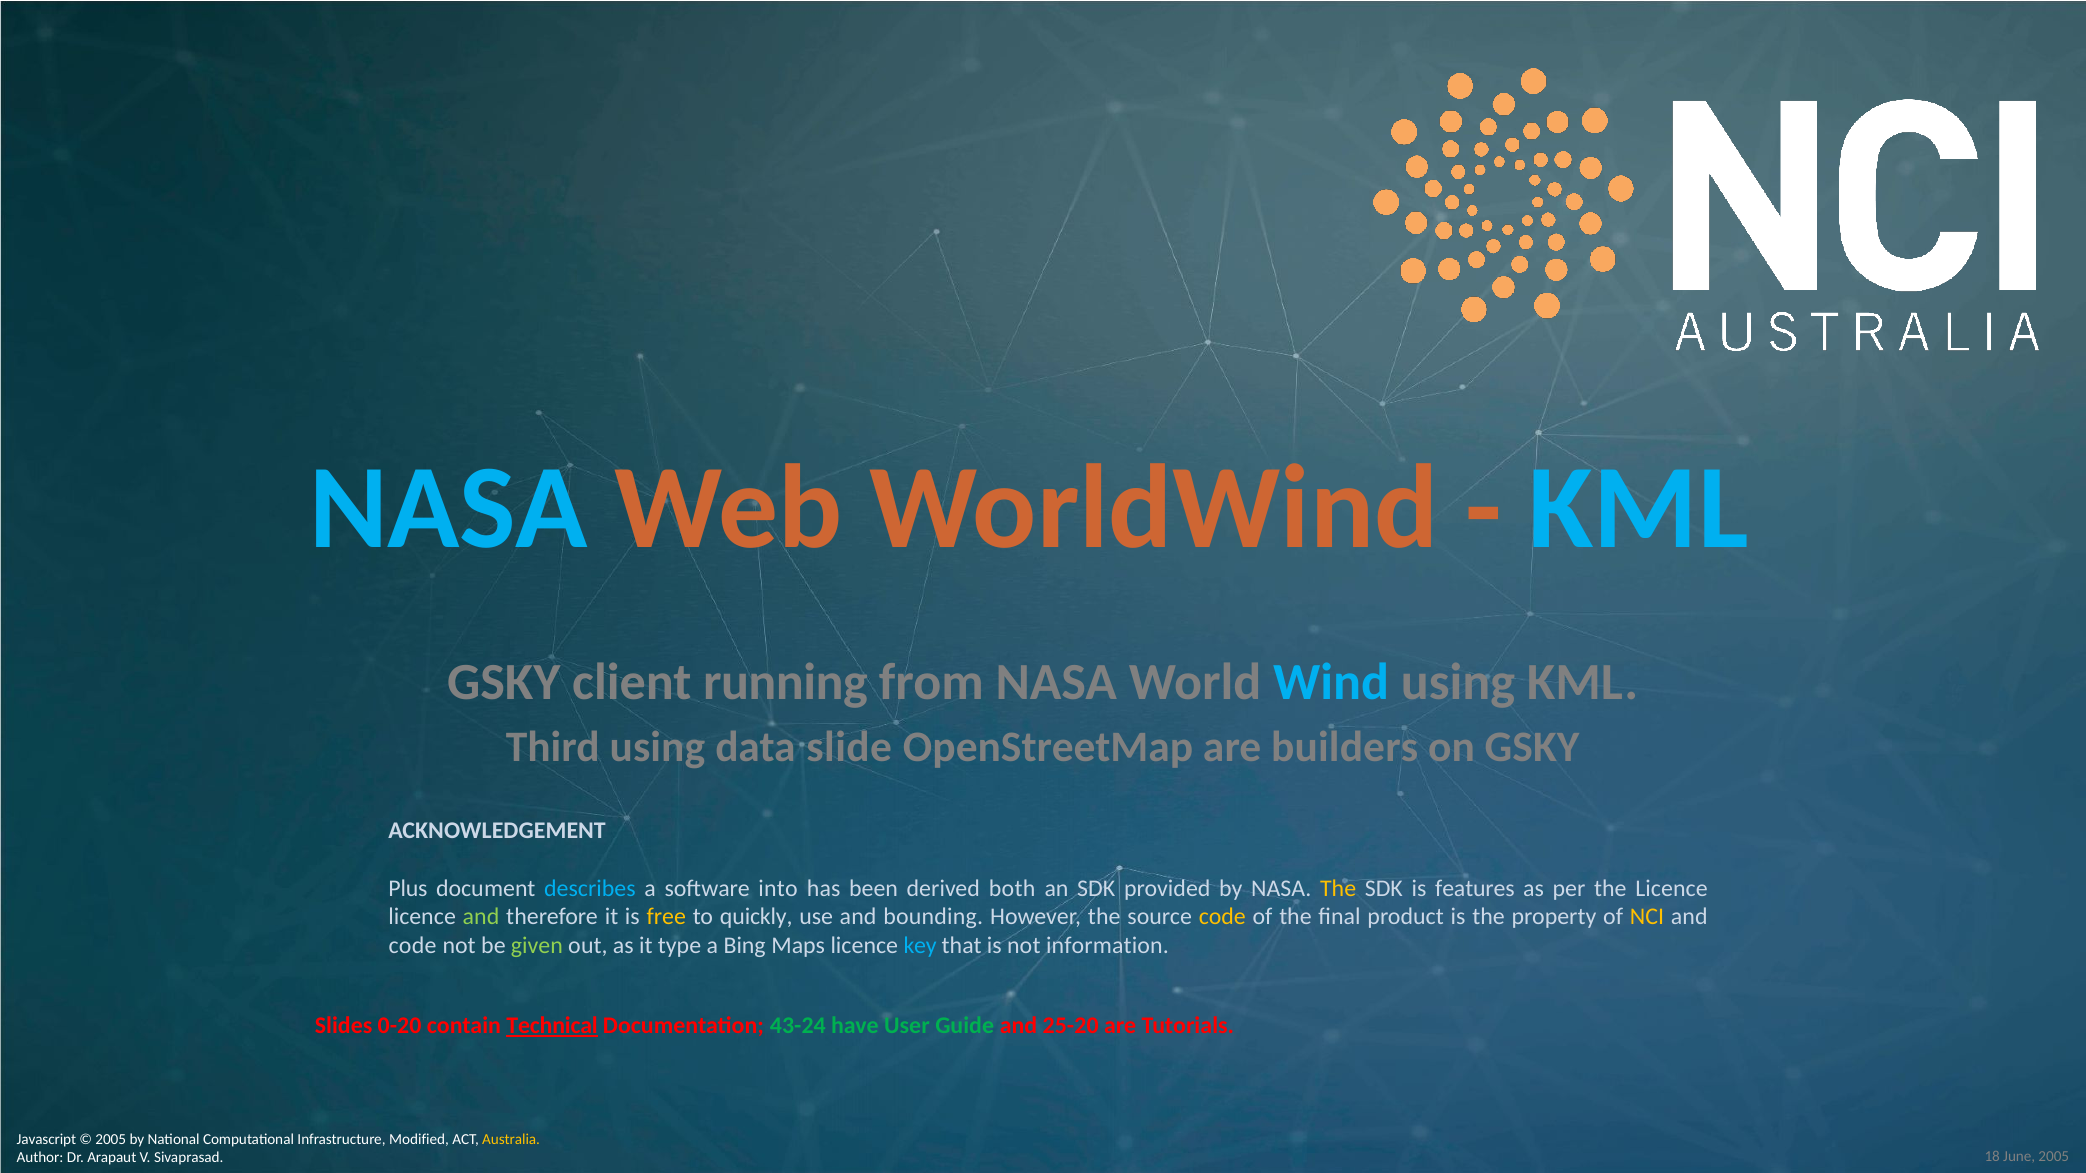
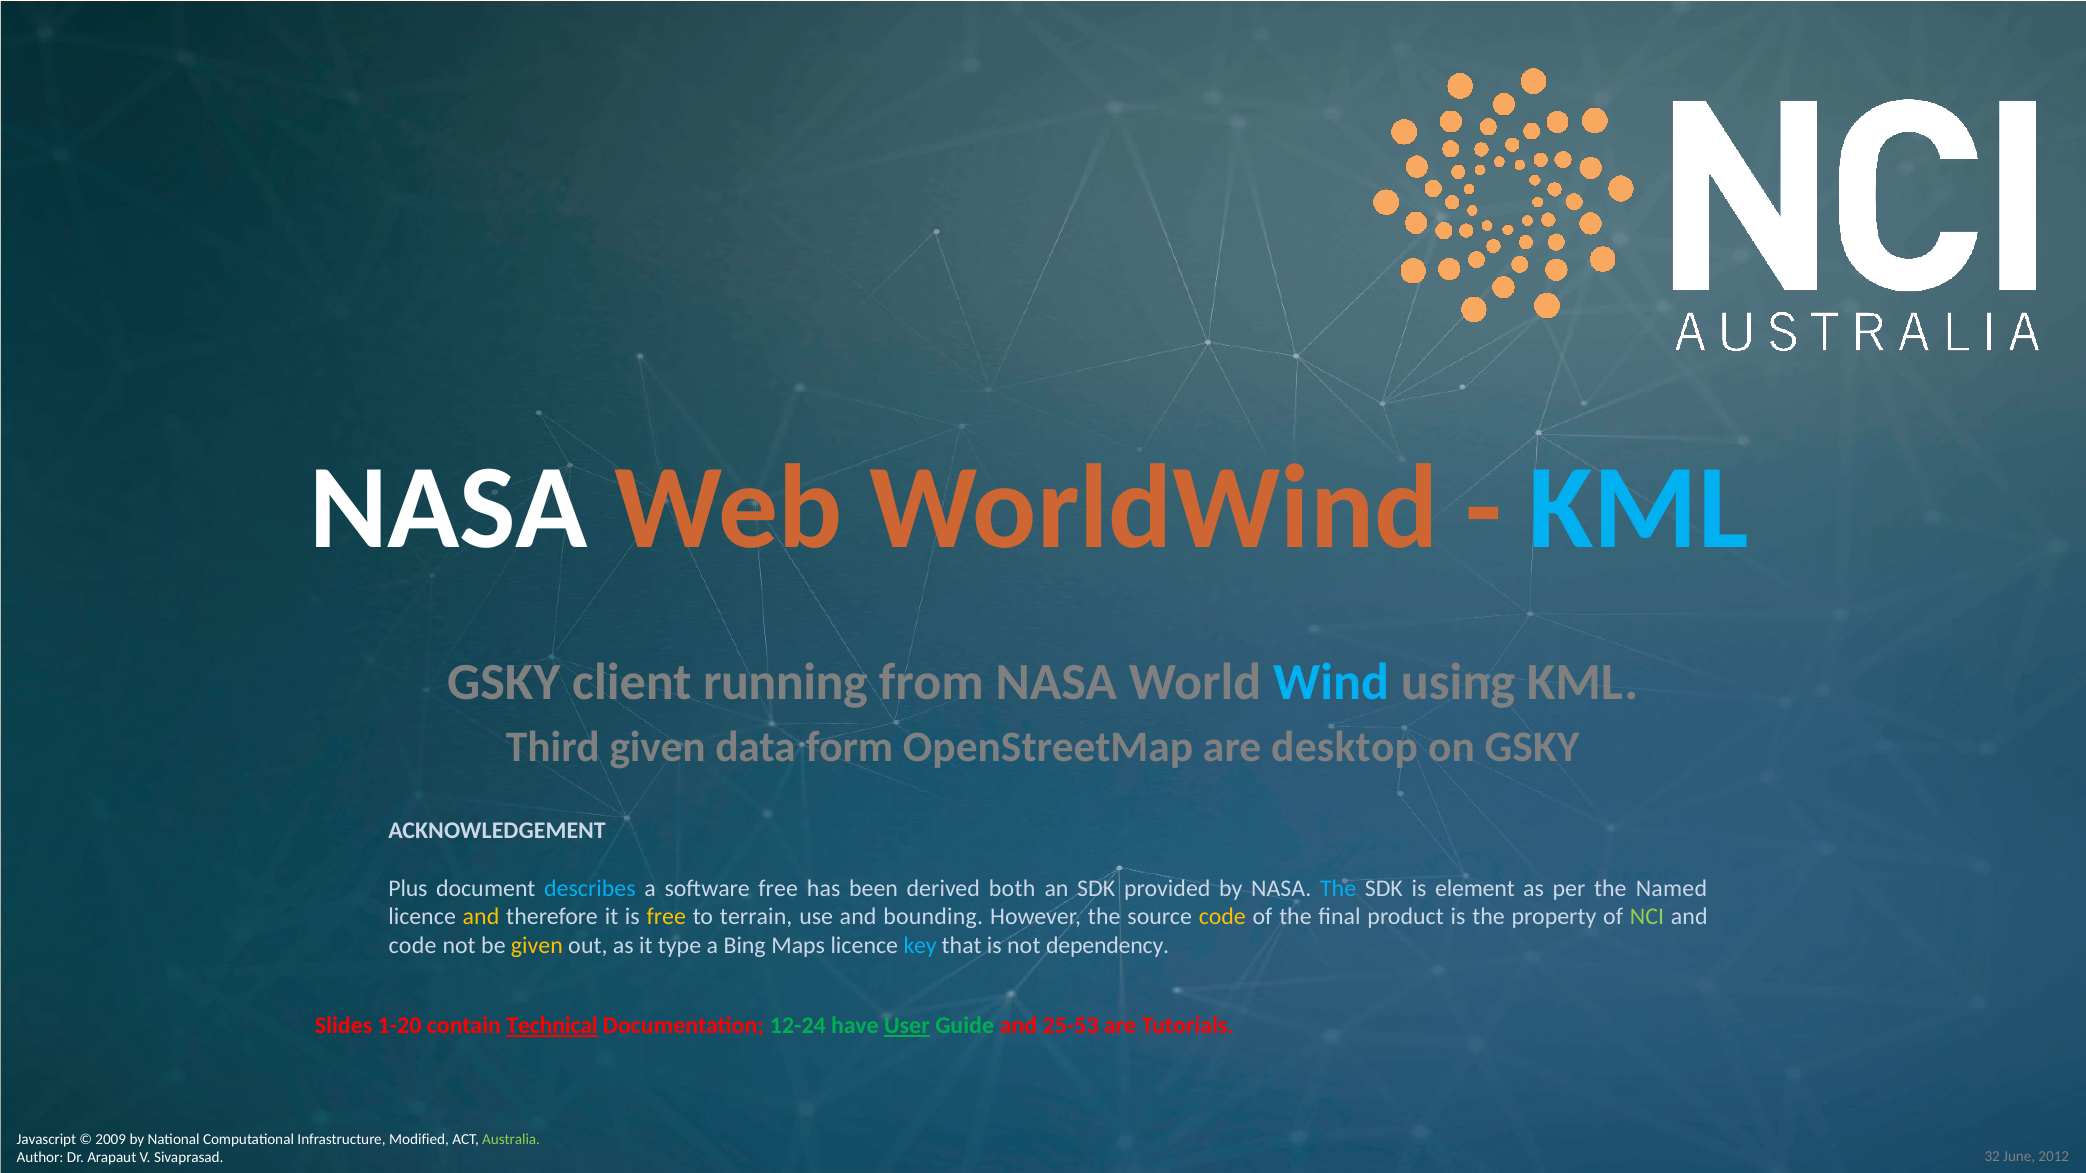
NASA colour: light blue -> white (449, 509)
Third using: using -> given (658, 747)
slide: slide -> form (850, 747)
builders: builders -> desktop (1345, 747)
software into: into -> free (778, 888)
The colour: yellow -> light blue (1338, 888)
features: features -> element (1475, 888)
the Licence: Licence -> Named (1671, 888)
and colour: light green -> yellow (481, 917)
quickly: quickly -> terrain (756, 917)
NCI colour: yellow -> light green (1647, 917)
given colour: light green -> yellow (537, 946)
information: information -> dependency (1108, 946)
0-20: 0-20 -> 1-20 (400, 1026)
43-24: 43-24 -> 12-24 (798, 1026)
User underline: none -> present (907, 1026)
25-20: 25-20 -> 25-53 (1071, 1026)
2005: 2005 -> 2009 (111, 1140)
Australia colour: yellow -> light green (511, 1140)
18: 18 -> 32 (1992, 1157)
June 2005: 2005 -> 2012 (2054, 1157)
